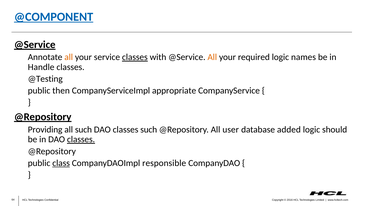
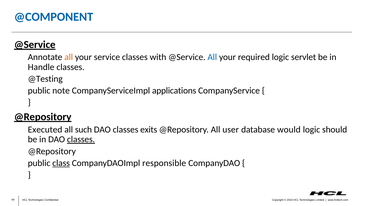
@COMPONENT underline: present -> none (54, 17)
classes underline: present -> none (135, 57)
All colour: orange -> blue (212, 57)
names: names -> servlet (304, 57)
then: then -> note (61, 91)
appropriate: appropriate -> applications (174, 91)
Providing: Providing -> Executed (45, 129)
classes such: such -> exits (149, 129)
added: added -> would (289, 129)
